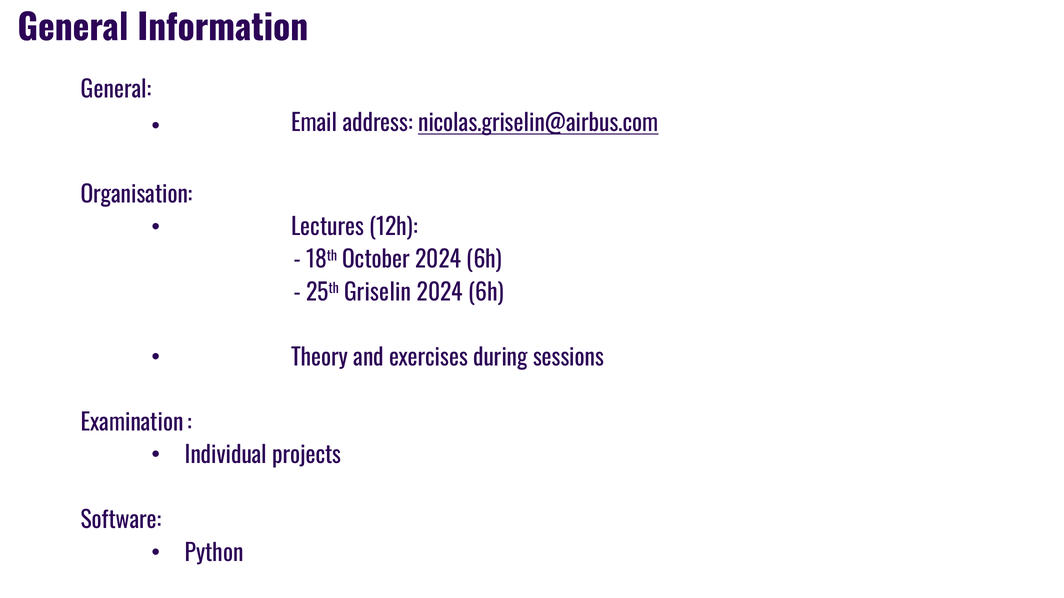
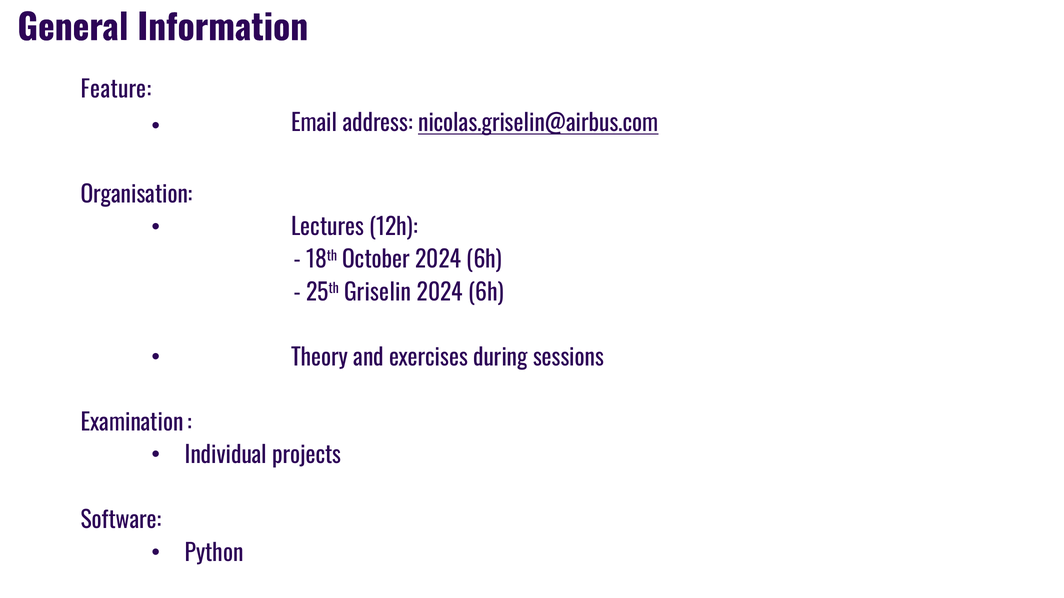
General: General -> Feature (116, 90)
